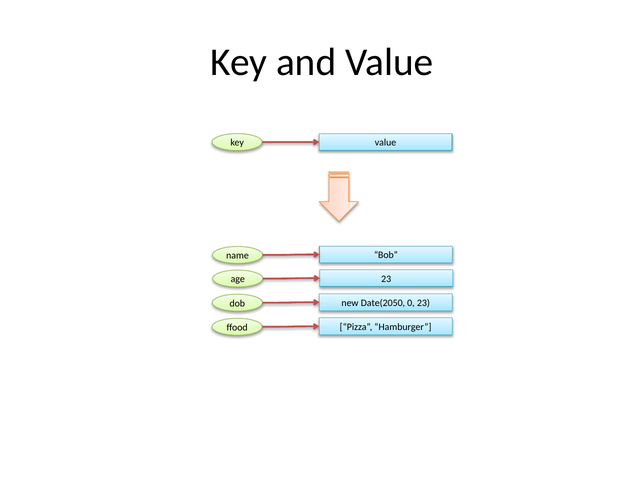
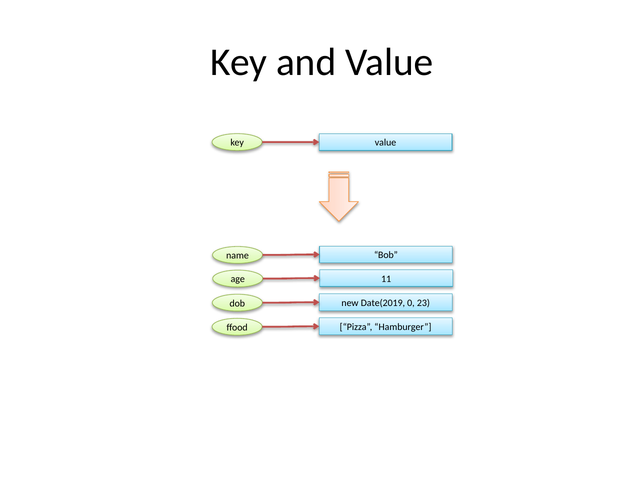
age 23: 23 -> 11 (386, 279)
Date(2050: Date(2050 -> Date(2019 (383, 303)
